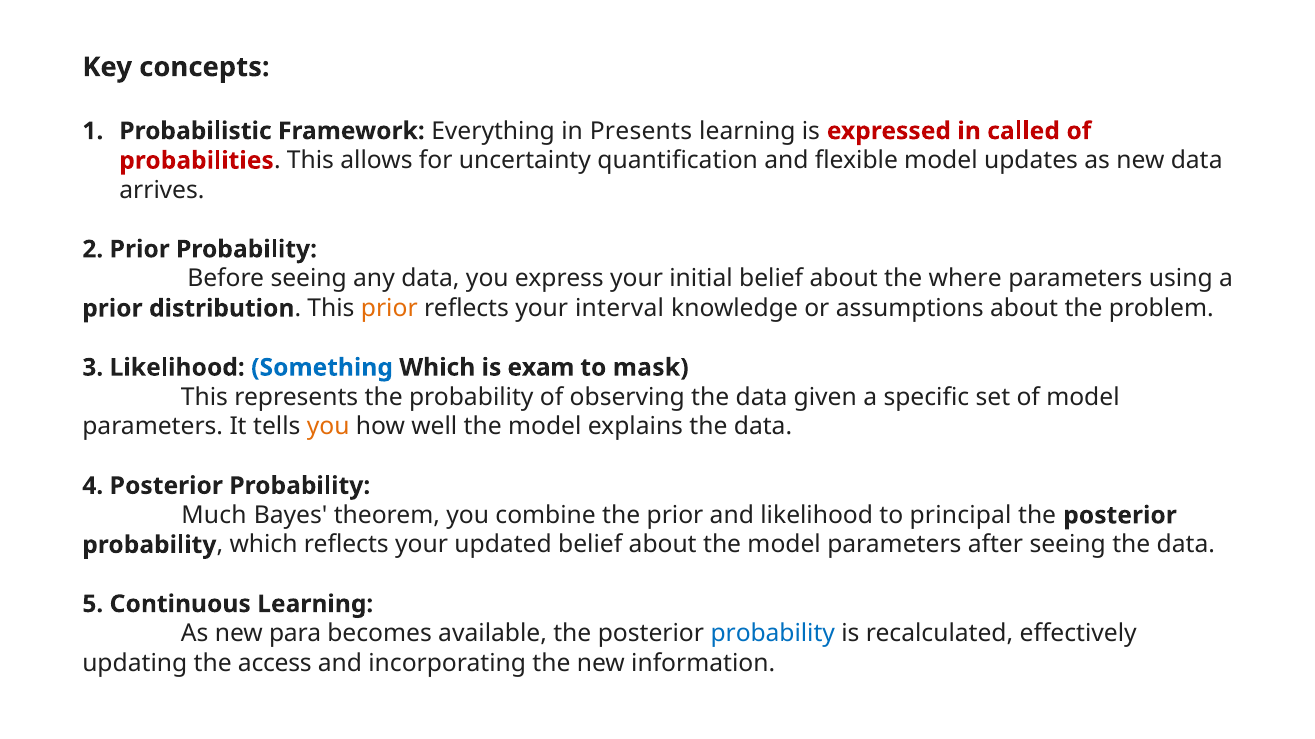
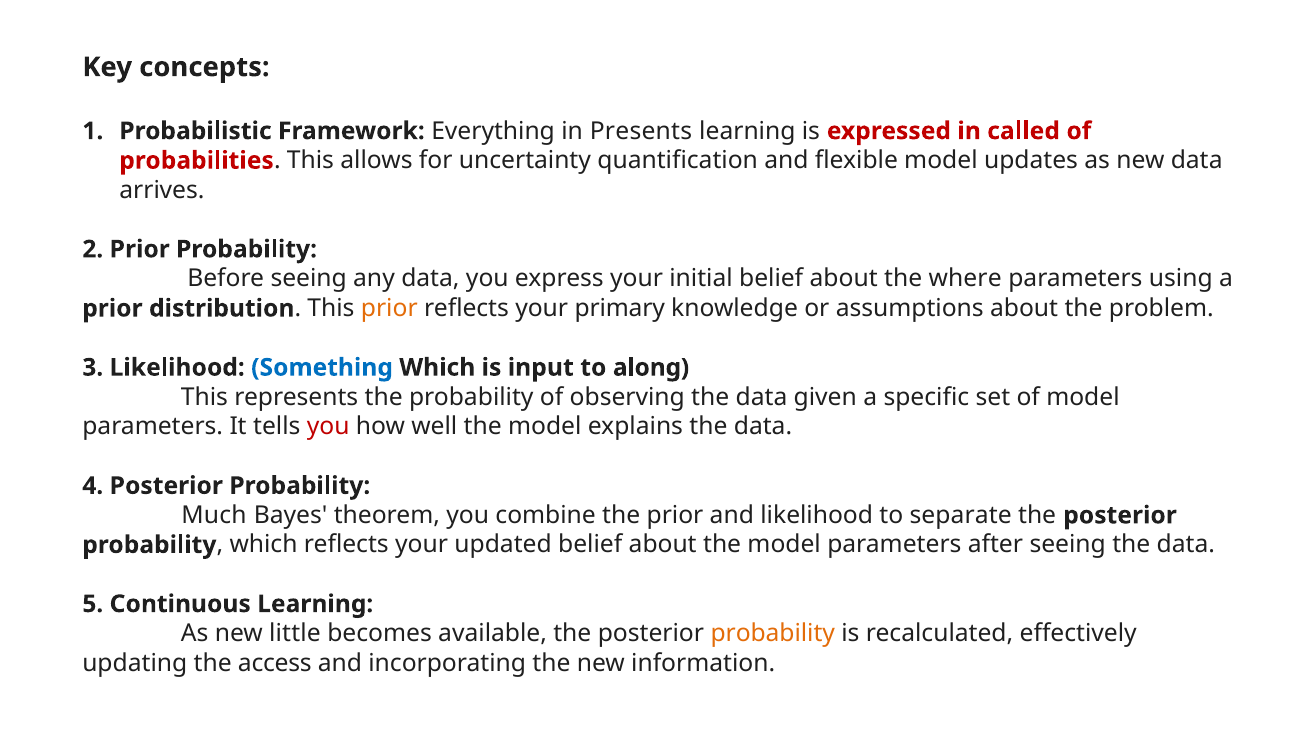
interval: interval -> primary (620, 309)
exam: exam -> input (541, 368)
mask: mask -> along (651, 368)
you colour: orange -> red (328, 427)
principal: principal -> separate (961, 516)
para: para -> little (295, 634)
probability colour: blue -> orange (773, 634)
